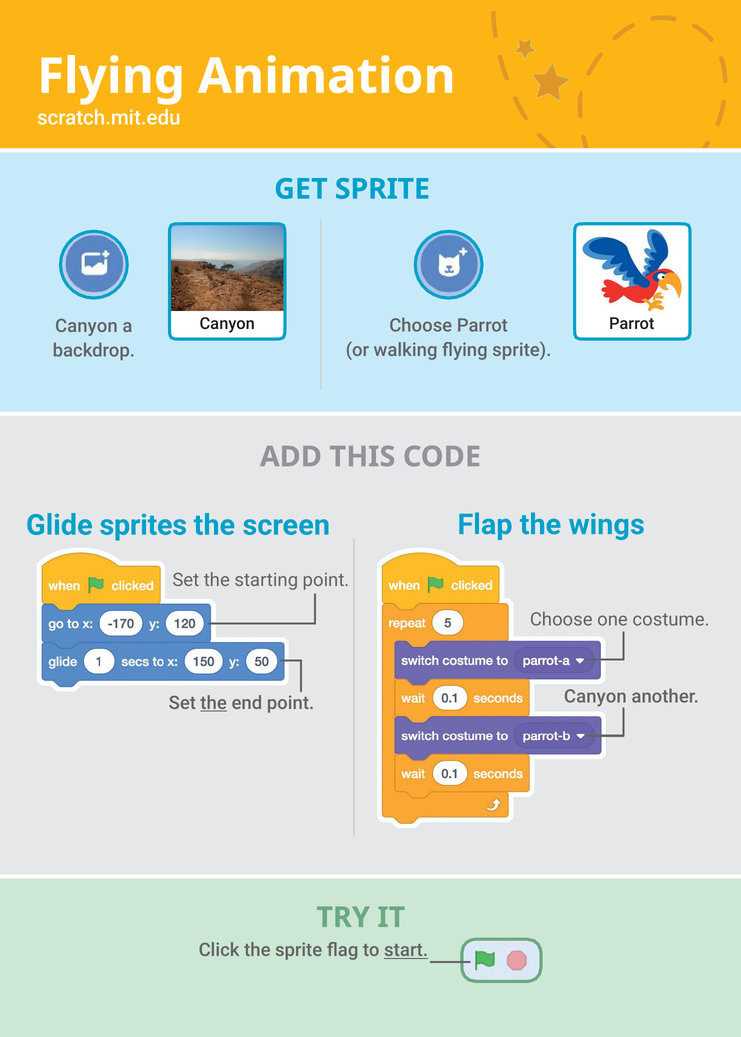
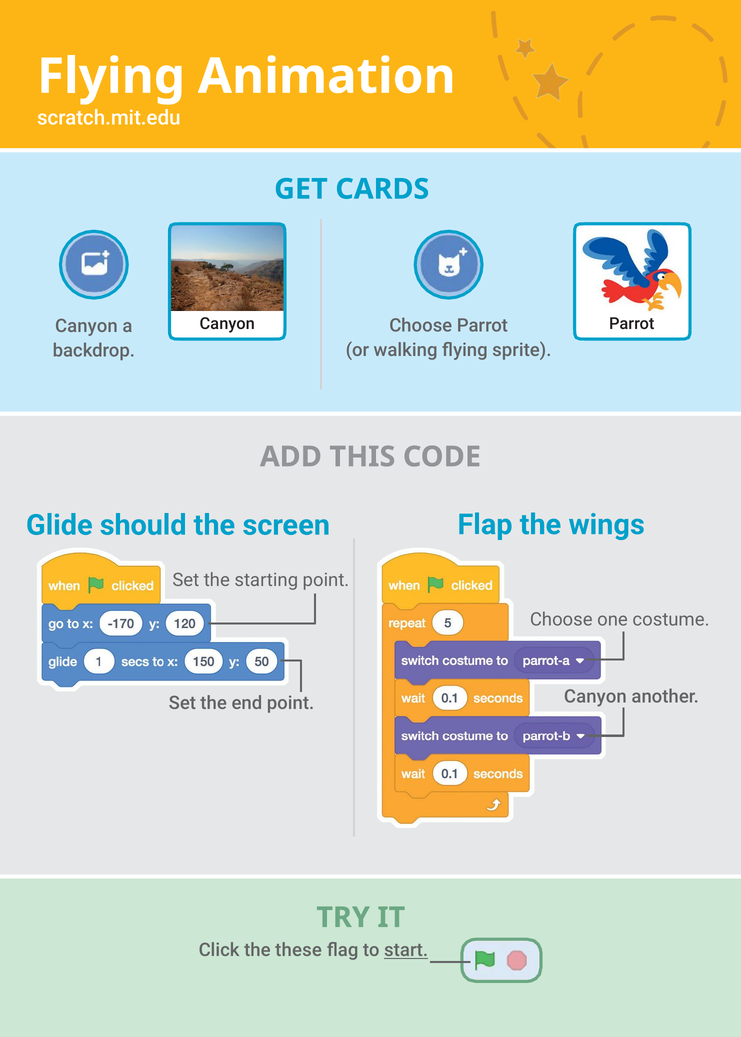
GET SPRITE: SPRITE -> CARDS (382, 189)
sprites: sprites -> should (143, 525)
the underline: present -> none (214, 703)
the sprite: sprite -> these (298, 951)
